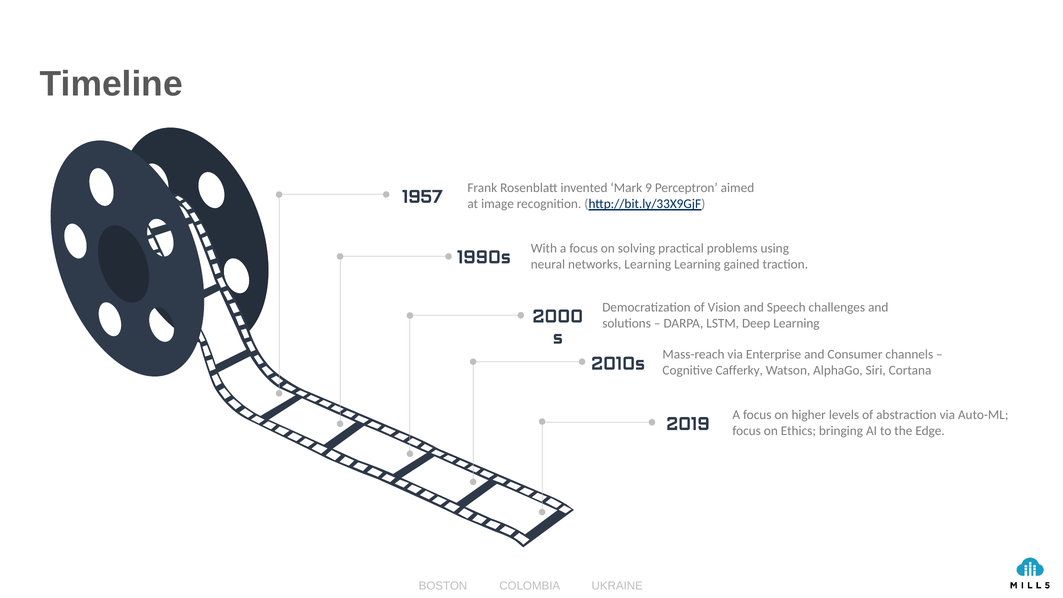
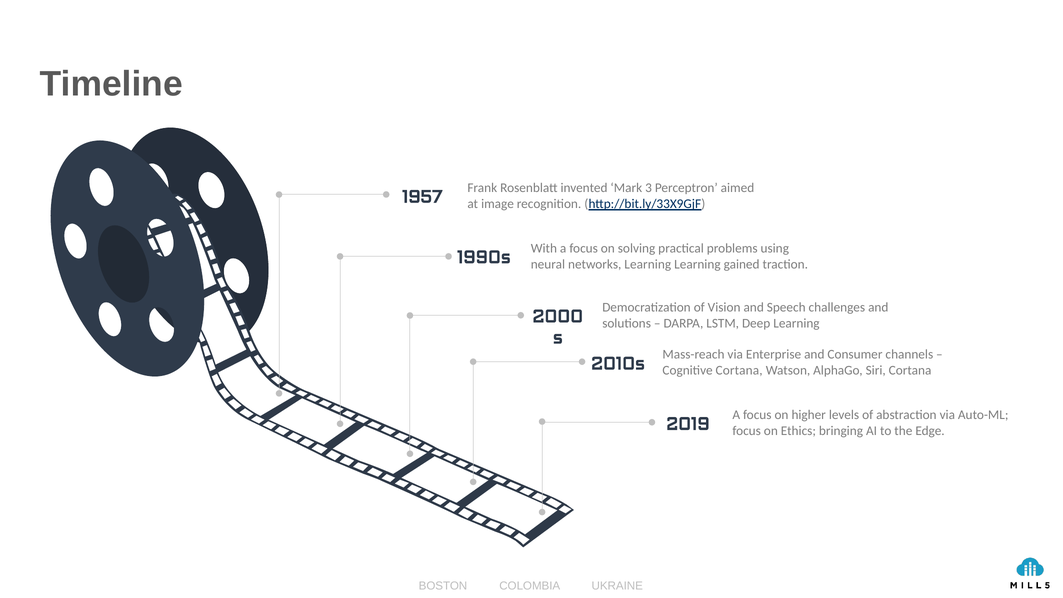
9: 9 -> 3 (649, 188)
Cognitive Cafferky: Cafferky -> Cortana (739, 370)
